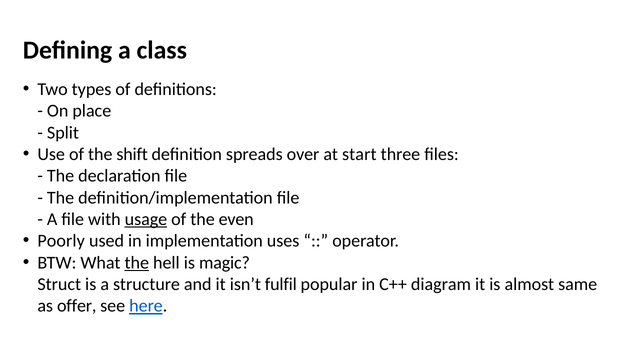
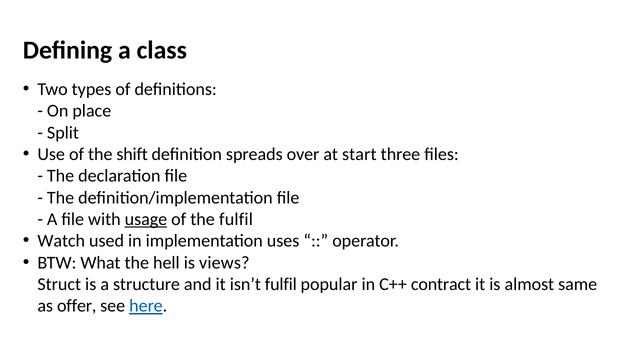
the even: even -> fulfil (236, 219)
Poorly: Poorly -> Watch (61, 241)
the underline: present -> none (137, 263)
magic: magic -> views (224, 263)
diagram: diagram -> contract (441, 285)
